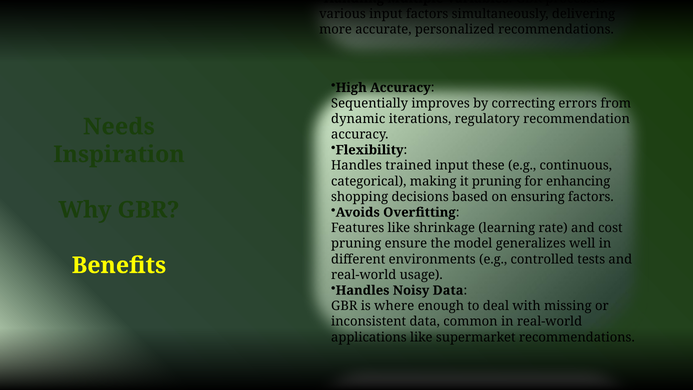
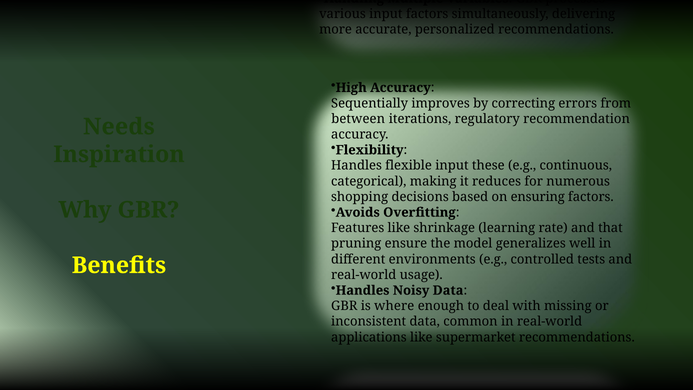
dynamic: dynamic -> between (358, 119)
trained: trained -> flexible (409, 166)
it pruning: pruning -> reduces (497, 181)
enhancing: enhancing -> numerous (578, 181)
and cost: cost -> that (610, 228)
